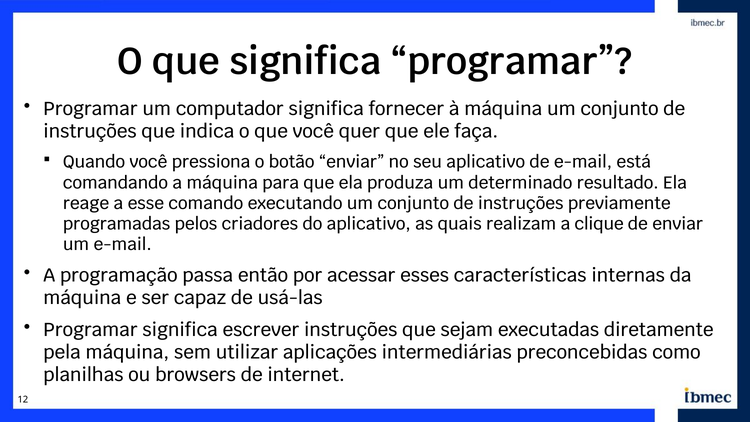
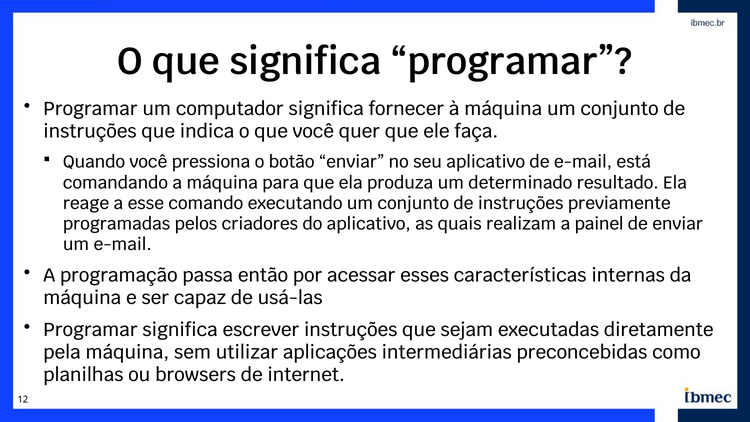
clique: clique -> painel (599, 224)
